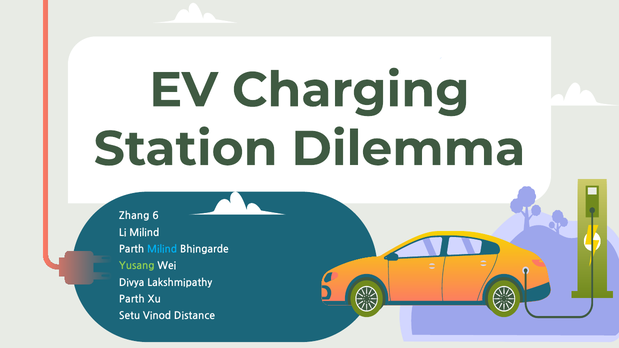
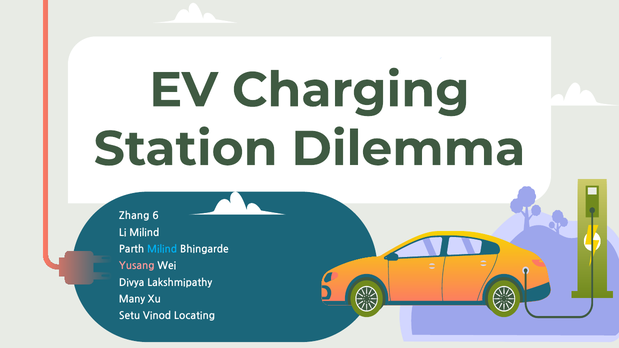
Yusang colour: light green -> pink (137, 266)
Parth: Parth -> Many (132, 300)
Distance: Distance -> Locating (195, 316)
